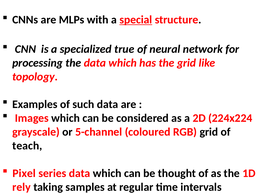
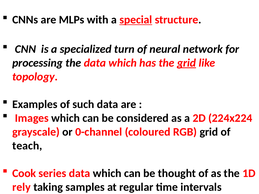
true: true -> turn (124, 49)
grid underline: none -> present (187, 63)
5-channel: 5-channel -> 0-channel (99, 132)
Pixel: Pixel -> Cook (24, 174)
